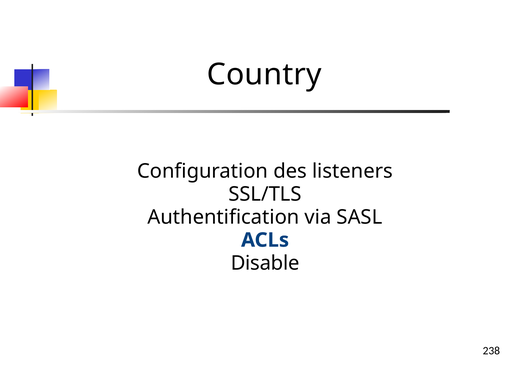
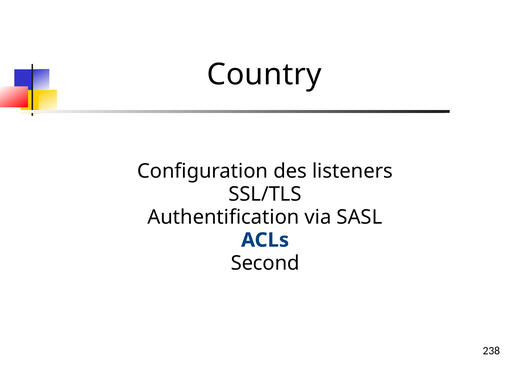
Disable: Disable -> Second (265, 263)
